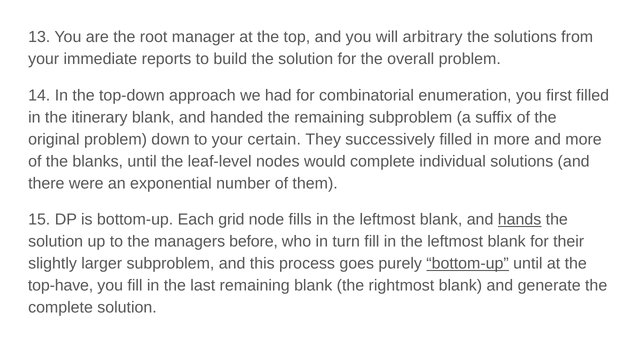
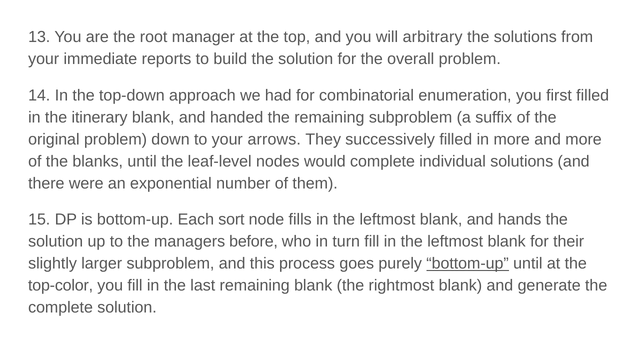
certain: certain -> arrows (274, 139)
grid: grid -> sort (231, 220)
hands underline: present -> none (520, 220)
top-have: top-have -> top-color (61, 286)
